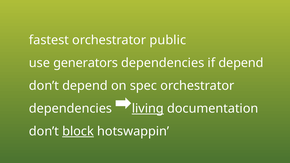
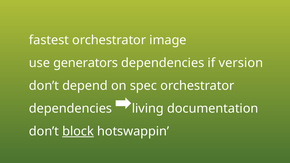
public: public -> image (168, 40)
if depend: depend -> version (241, 63)
living underline: present -> none (148, 109)
